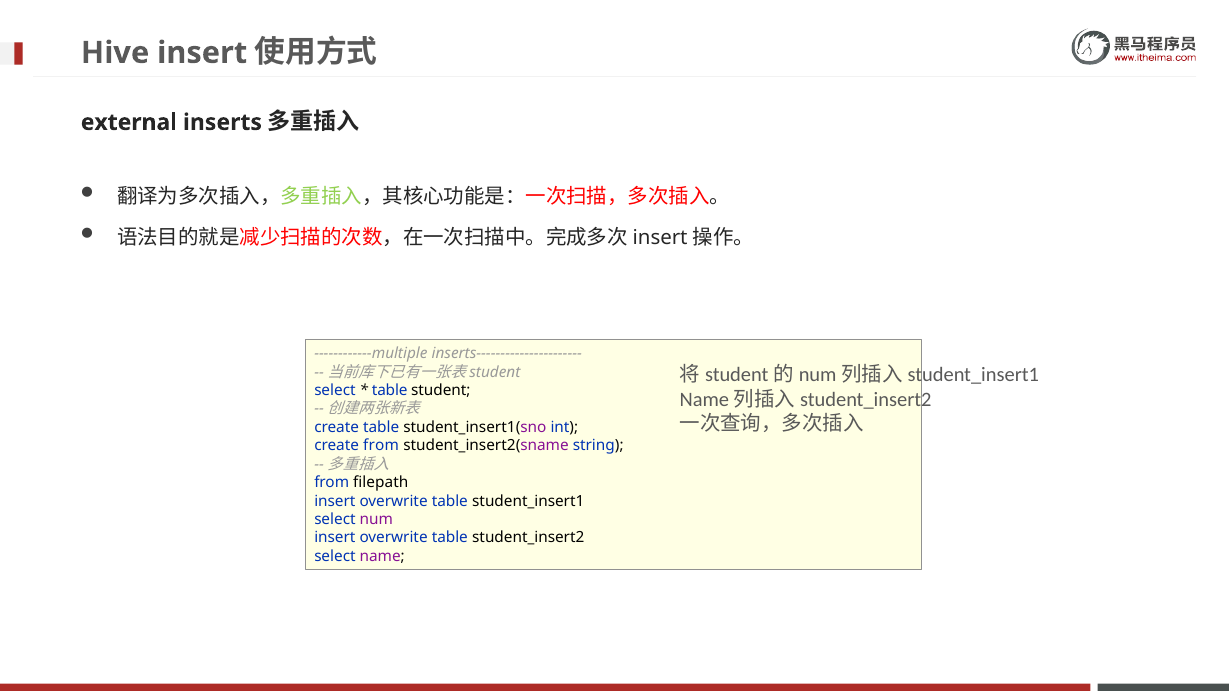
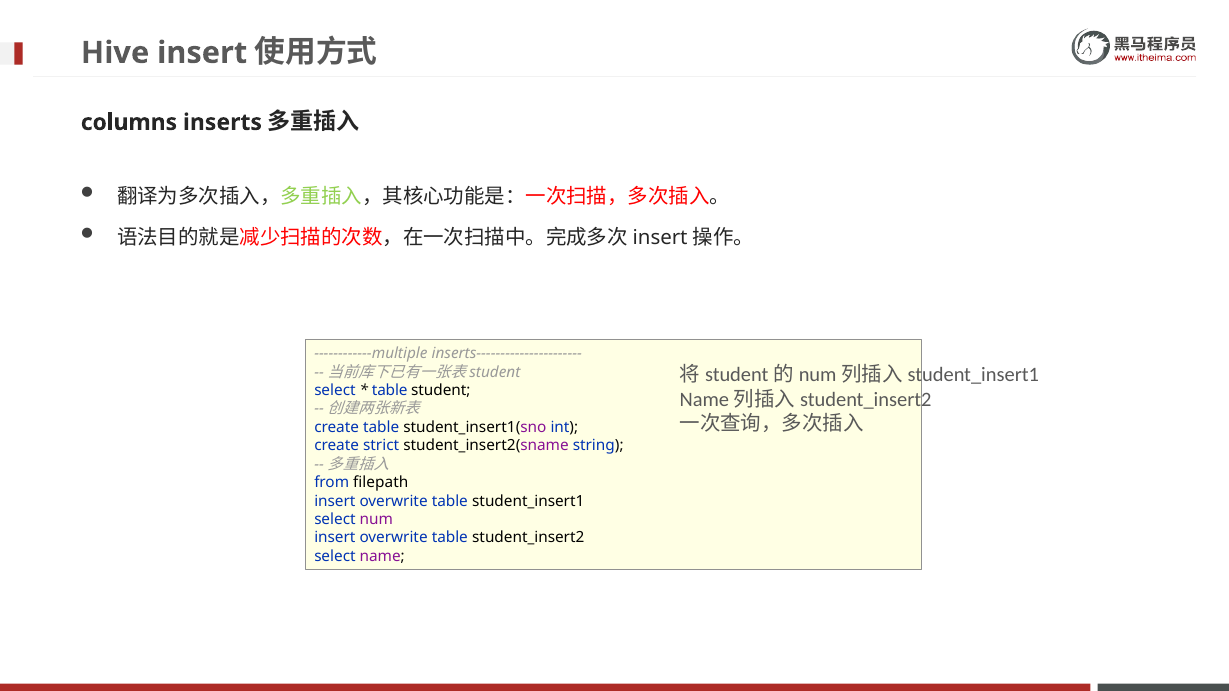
external: external -> columns (129, 122)
create from: from -> strict (381, 446)
